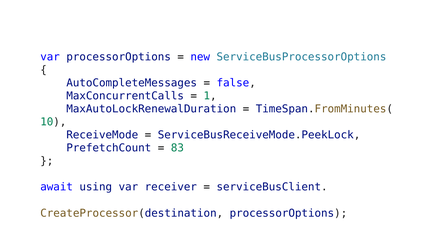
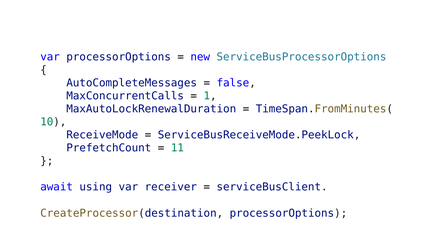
83: 83 -> 11 (177, 148)
